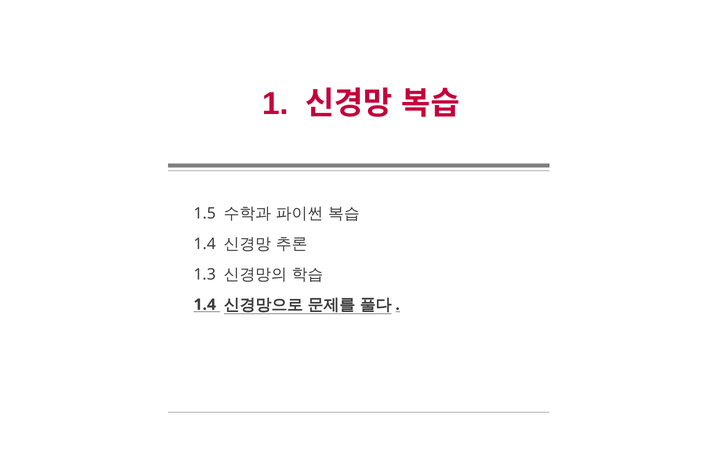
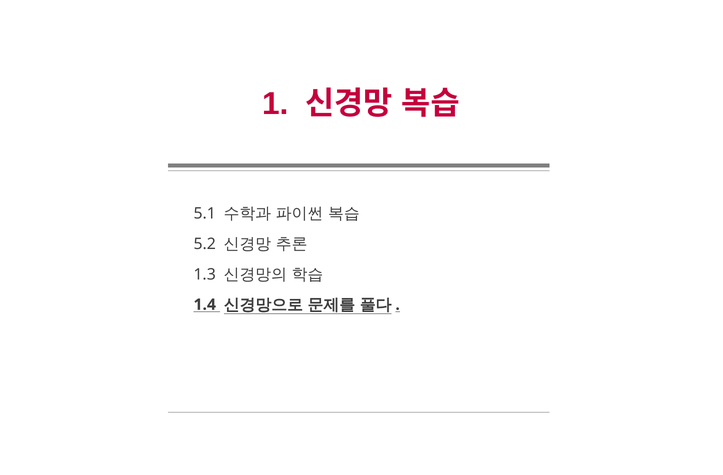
1.5: 1.5 -> 5.1 (205, 214)
1.4: 1.4 -> 5.2 (205, 244)
